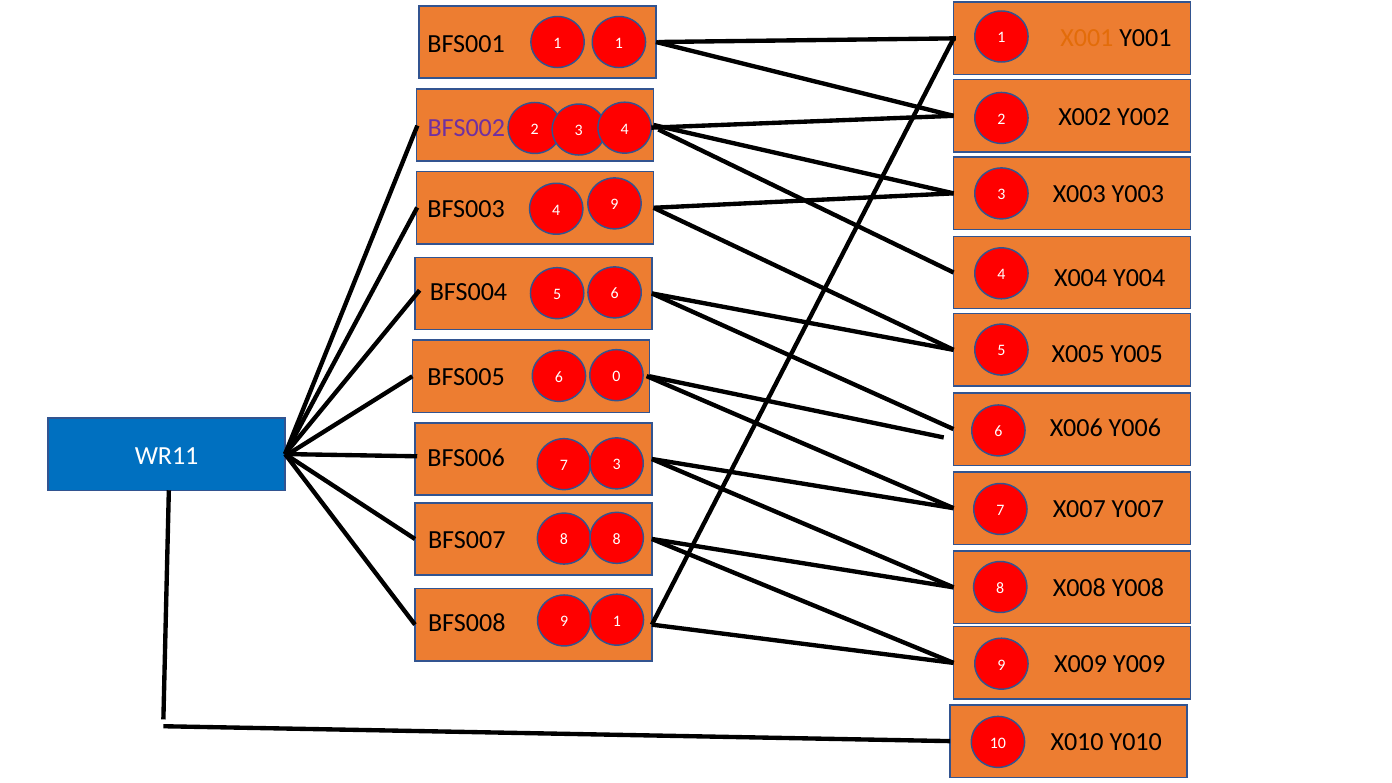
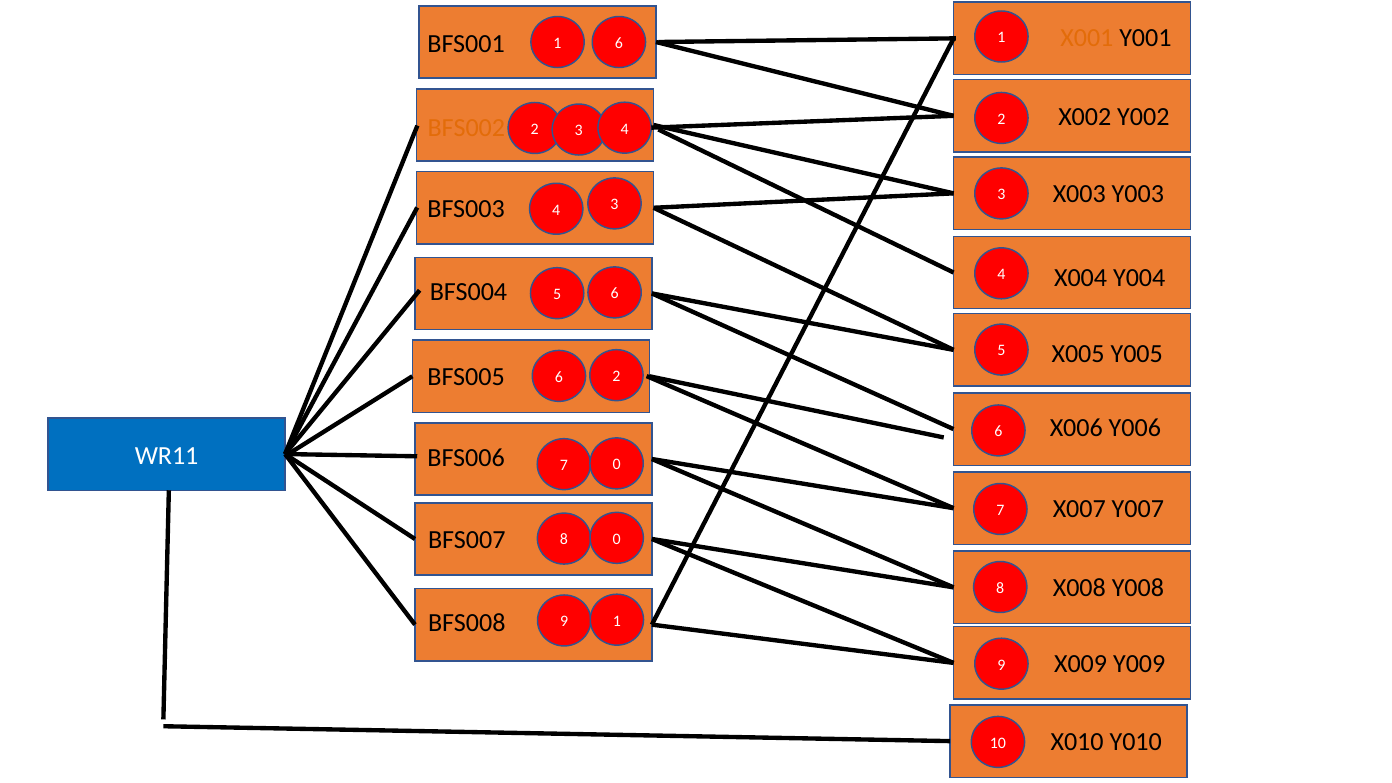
1 1: 1 -> 6 (619, 43)
BFS002 colour: purple -> orange (466, 127)
4 9: 9 -> 3 (614, 204)
0: 0 -> 2 (616, 376)
7 3: 3 -> 0 (617, 464)
8 8: 8 -> 0 (617, 539)
